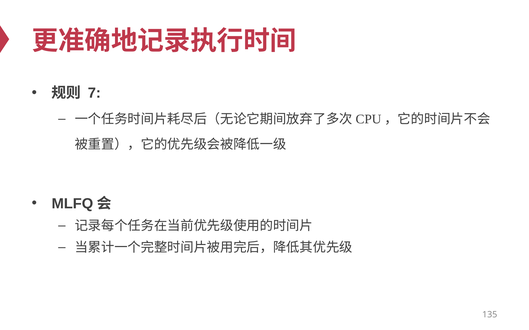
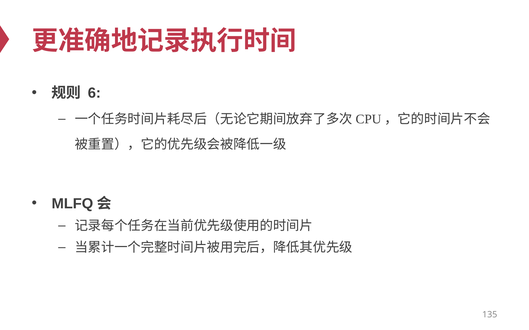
7: 7 -> 6 (94, 93)
